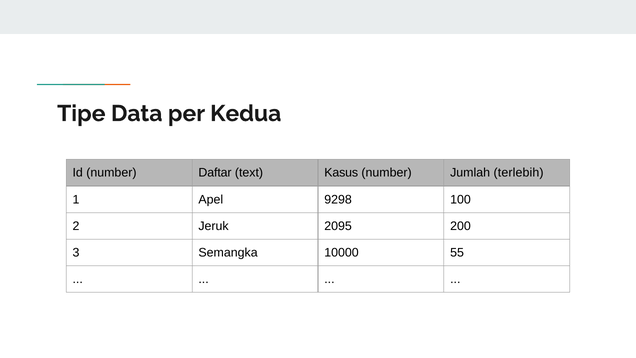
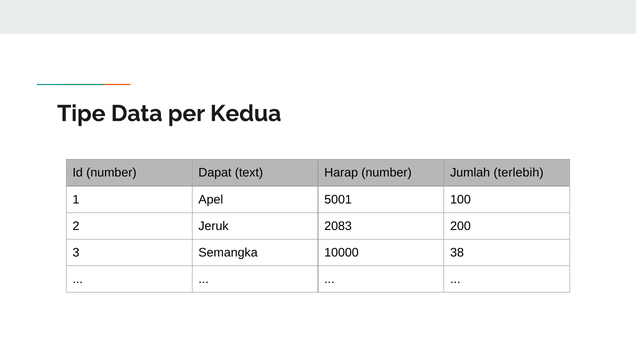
Daftar: Daftar -> Dapat (215, 173)
Kasus: Kasus -> Harap (341, 173)
9298: 9298 -> 5001 (338, 199)
2095: 2095 -> 2083 (338, 226)
55: 55 -> 38 (457, 253)
